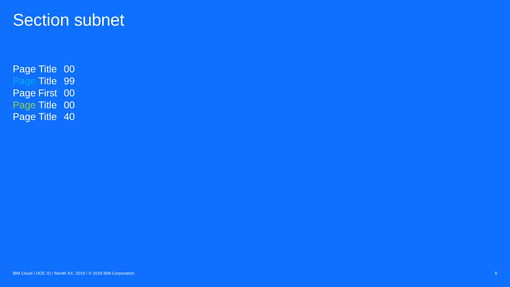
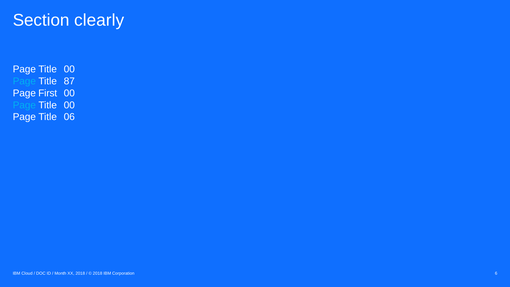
subnet: subnet -> clearly (99, 20)
99: 99 -> 87 (69, 81)
Page colour: light green -> light blue (24, 105)
40: 40 -> 06 (69, 117)
